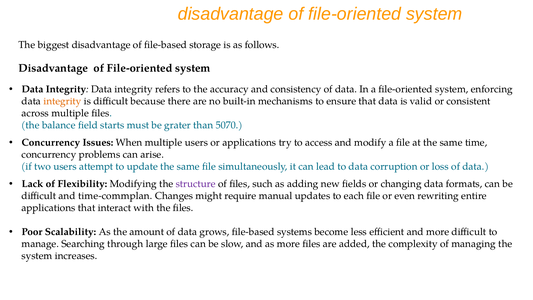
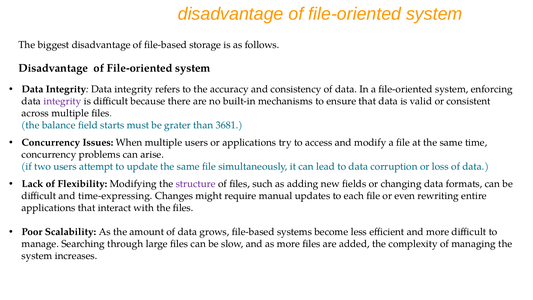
integrity colour: orange -> purple (62, 101)
5070: 5070 -> 3681 (229, 125)
time-commplan: time-commplan -> time-expressing (115, 196)
